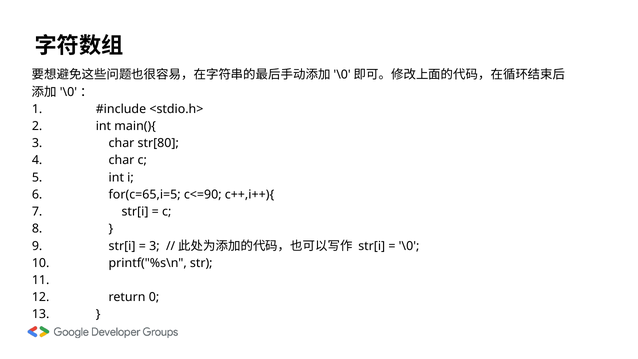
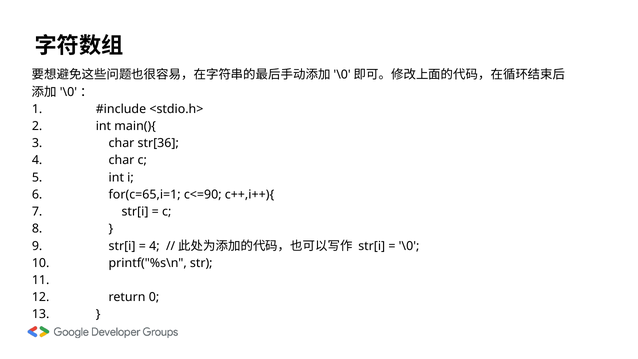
str[80: str[80 -> str[36 (158, 143)
for(c=65,i=5: for(c=65,i=5 -> for(c=65,i=1 (145, 195)
3: 3 -> 4 (154, 246)
